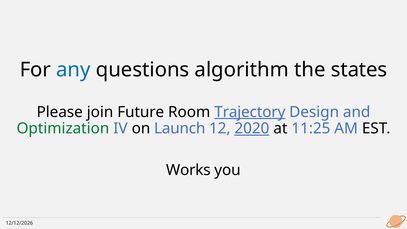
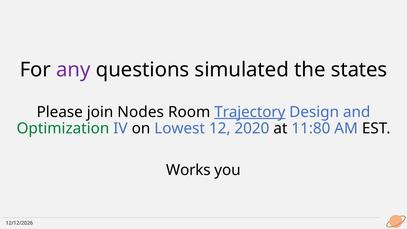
any colour: blue -> purple (73, 70)
algorithm: algorithm -> simulated (242, 70)
Future: Future -> Nodes (141, 112)
Launch: Launch -> Lowest (180, 129)
2020 underline: present -> none (252, 129)
11:25: 11:25 -> 11:80 (311, 129)
